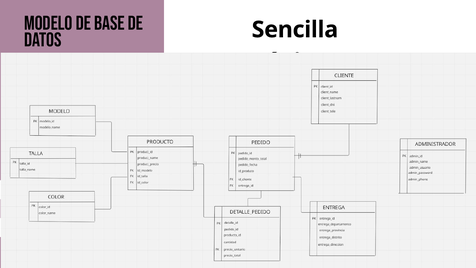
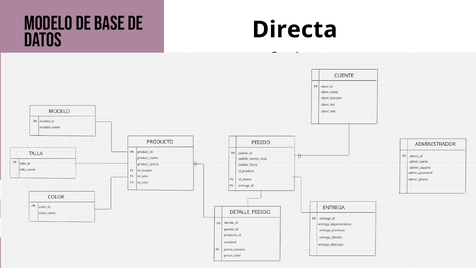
Sencilla: Sencilla -> Directa (295, 30)
